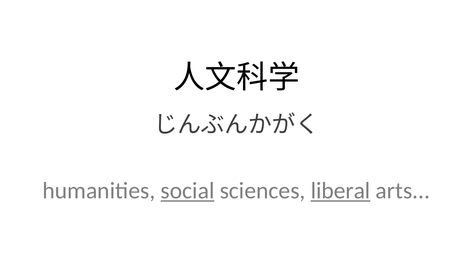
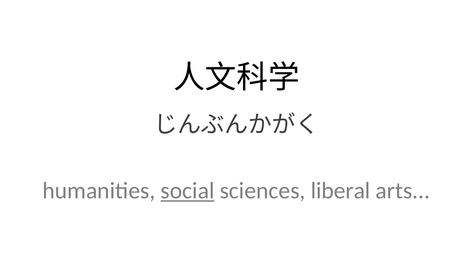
liberal underline: present -> none (341, 191)
